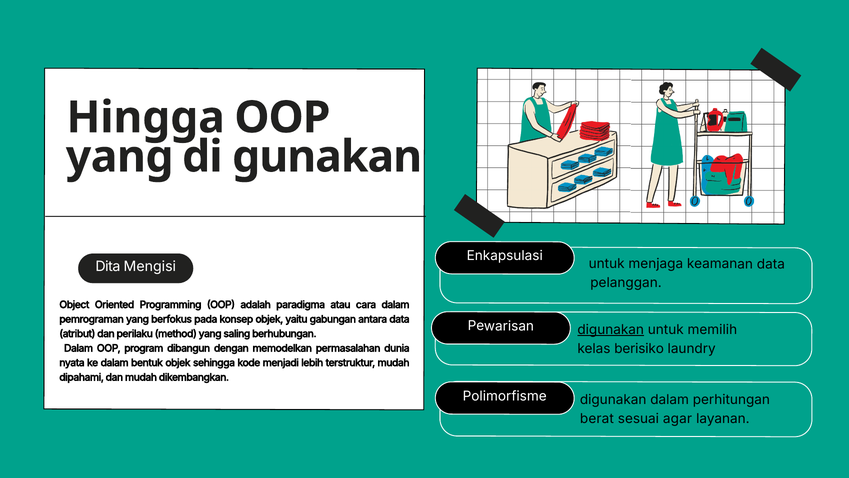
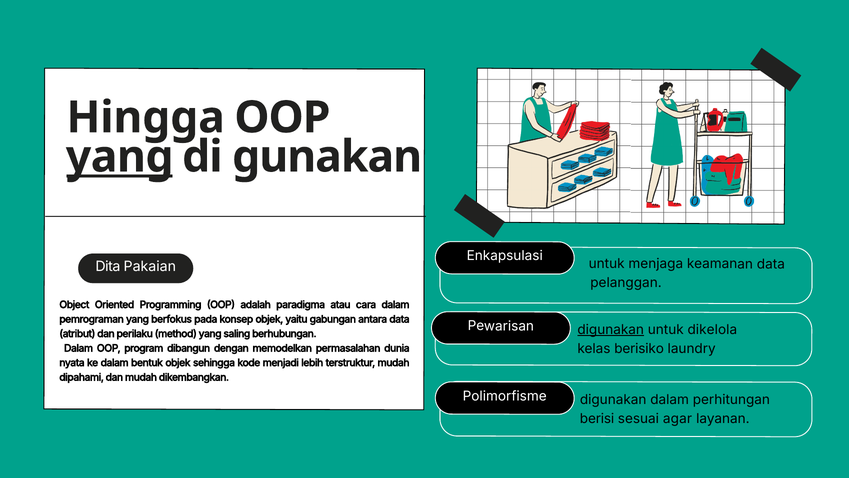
yang underline: none -> present (120, 157)
Mengisi: Mengisi -> Pakaian (150, 266)
memilih: memilih -> dikelola (712, 329)
berat: berat -> berisi (597, 418)
